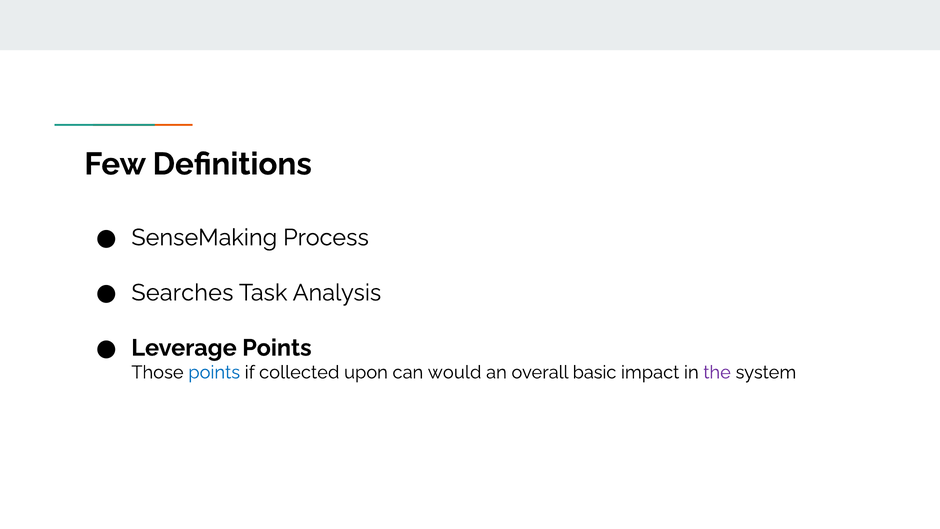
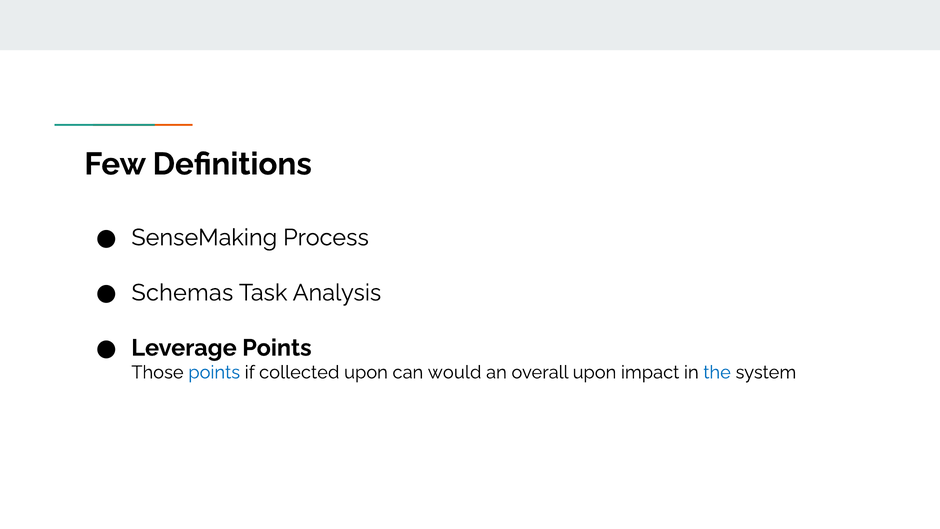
Searches: Searches -> Schemas (182, 293)
overall basic: basic -> upon (594, 372)
the colour: purple -> blue (717, 372)
